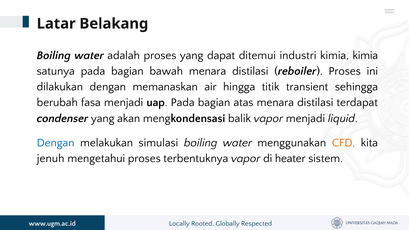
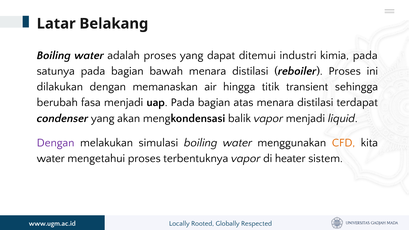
kimia kimia: kimia -> pada (365, 56)
Dengan colour: blue -> purple (56, 143)
jenuh: jenuh -> water (51, 158)
